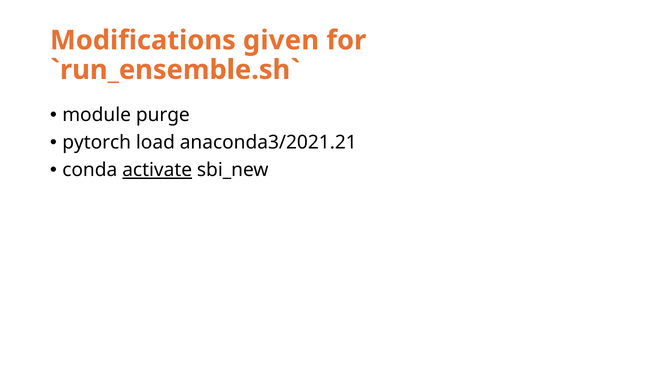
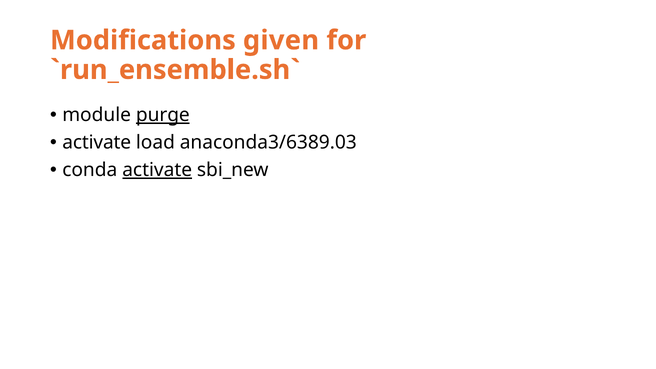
purge underline: none -> present (163, 115)
pytorch: pytorch -> activate (97, 142)
anaconda3/2021.21: anaconda3/2021.21 -> anaconda3/6389.03 (268, 142)
